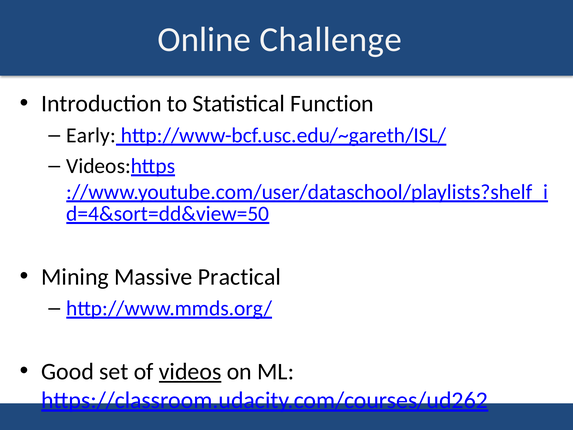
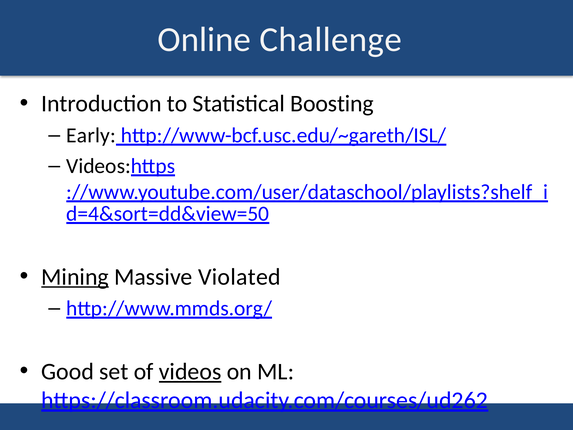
Function: Function -> Boosting (332, 104)
Mining underline: none -> present (75, 277)
Practical: Practical -> Violated (239, 277)
